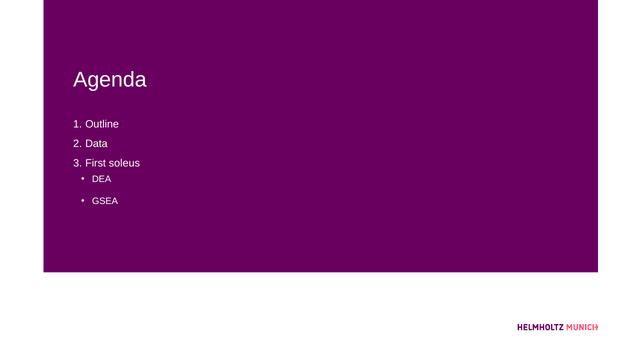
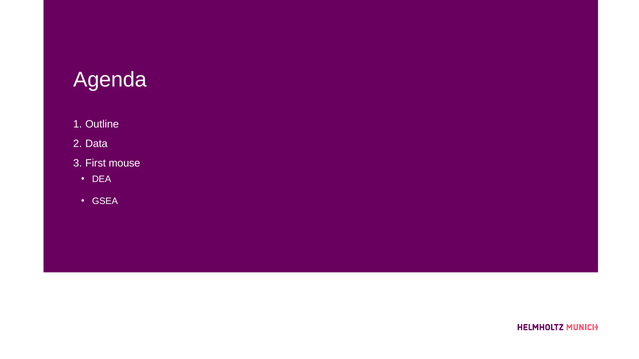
soleus: soleus -> mouse (124, 163)
